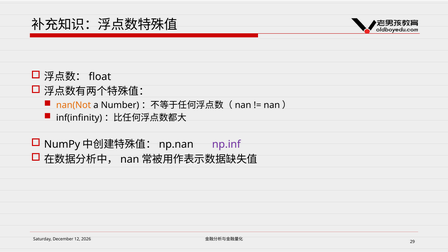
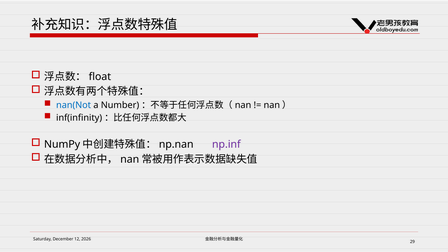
nan(Not colour: orange -> blue (74, 105)
